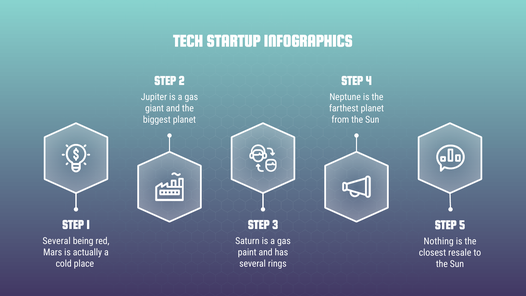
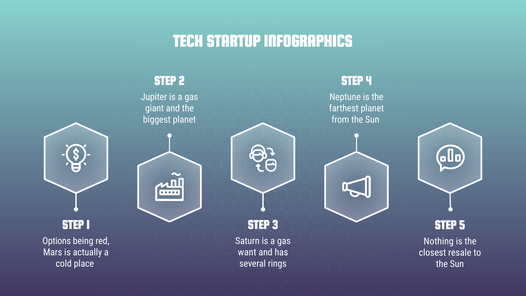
Several: Several -> Options (57, 241)
paint: paint -> want (247, 252)
